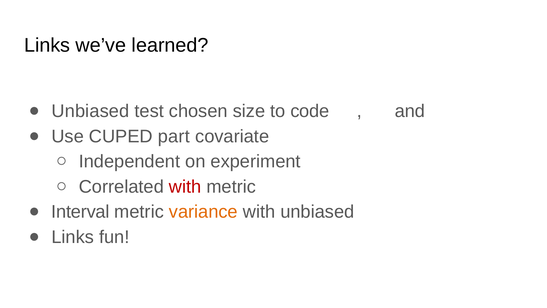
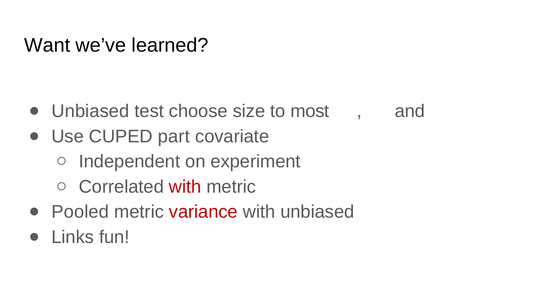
Links: Links -> Want (47, 45)
chosen: chosen -> choose (198, 111)
code: code -> most (310, 111)
Interval: Interval -> Pooled (80, 212)
variance colour: orange -> red (203, 212)
